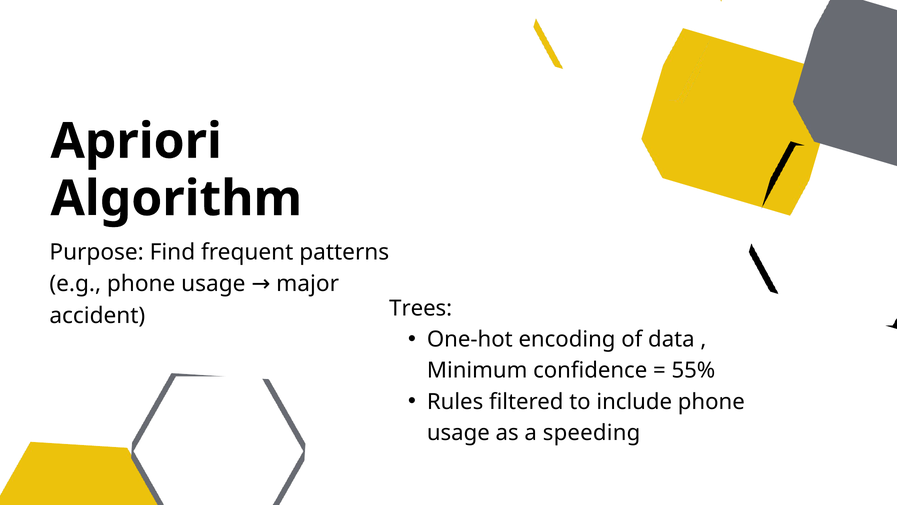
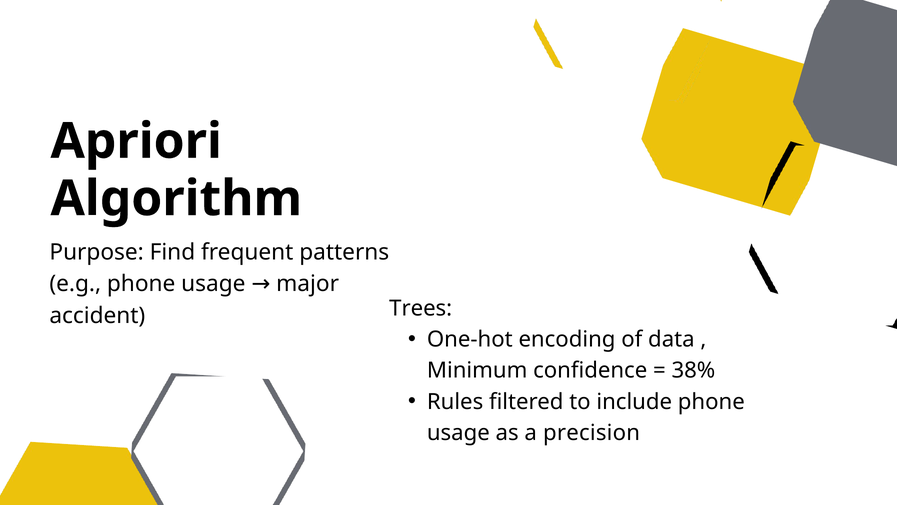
55%: 55% -> 38% (693, 370)
speeding: speeding -> precision (592, 432)
